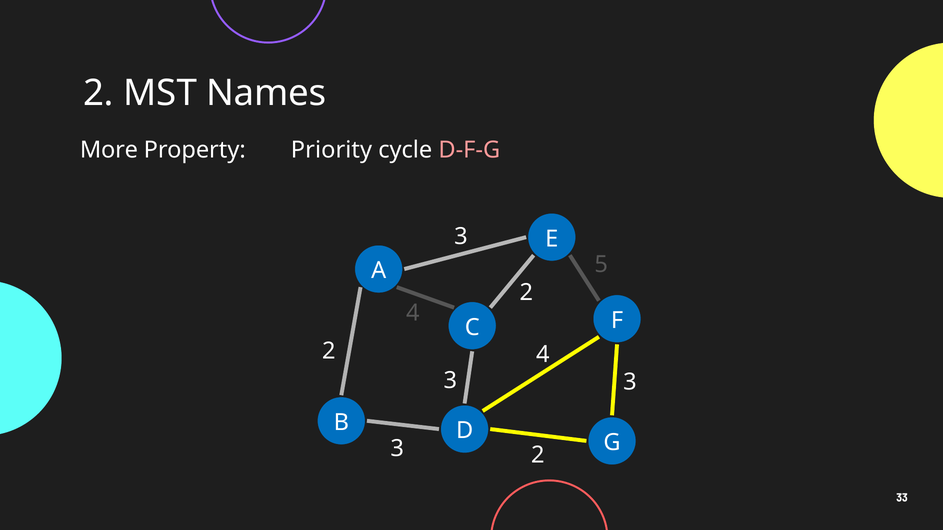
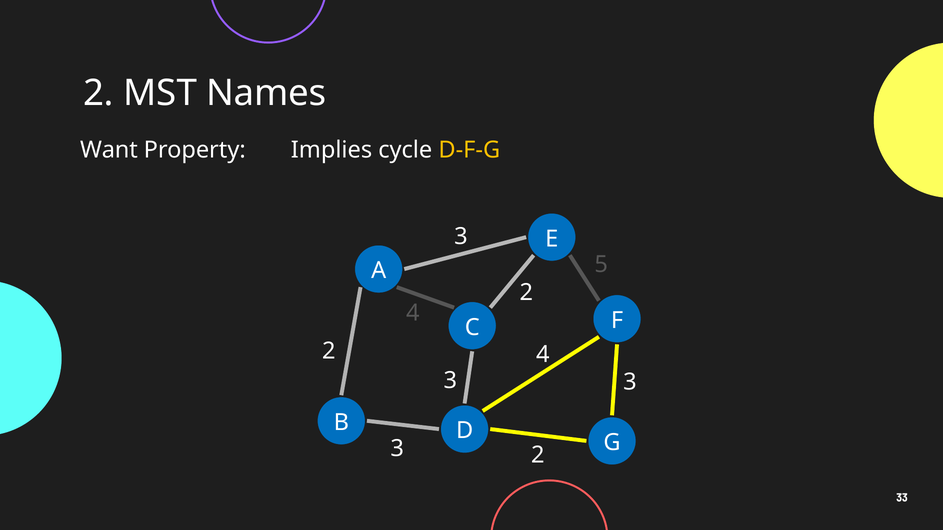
More: More -> Want (109, 150)
Priority: Priority -> Implies (332, 150)
D-F-G colour: pink -> yellow (469, 150)
